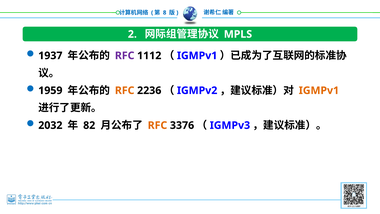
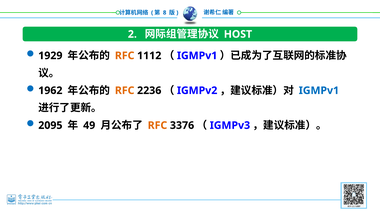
MPLS: MPLS -> HOST (238, 34)
1937: 1937 -> 1929 (50, 56)
RFC colour: purple -> orange (125, 56)
1959: 1959 -> 1962 (50, 90)
IGMPv1 colour: orange -> blue (319, 90)
2032: 2032 -> 2095 (50, 125)
82: 82 -> 49 (89, 125)
